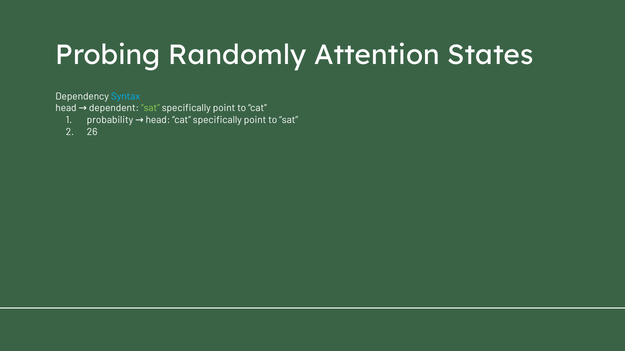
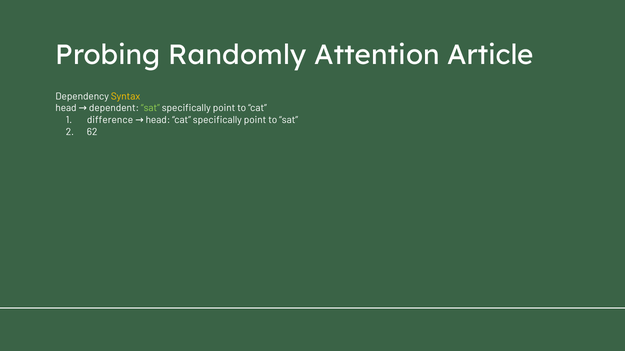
States: States -> Article (491, 55)
Syntax colour: light blue -> yellow (126, 96)
probability: probability -> difference (110, 120)
26: 26 -> 62 (92, 132)
